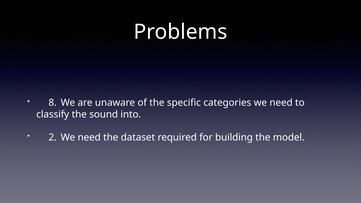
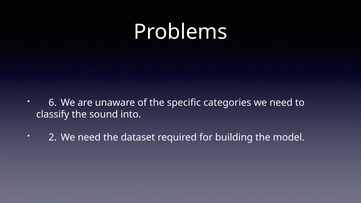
8: 8 -> 6 (53, 103)
